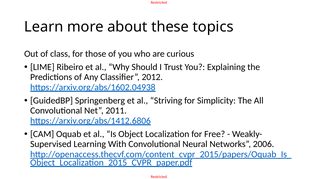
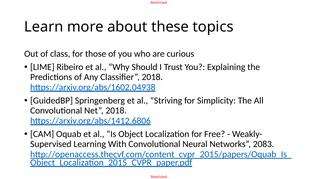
Classifier 2012: 2012 -> 2018 (152, 77)
Net 2011: 2011 -> 2018 (116, 111)
2006: 2006 -> 2083 (264, 144)
